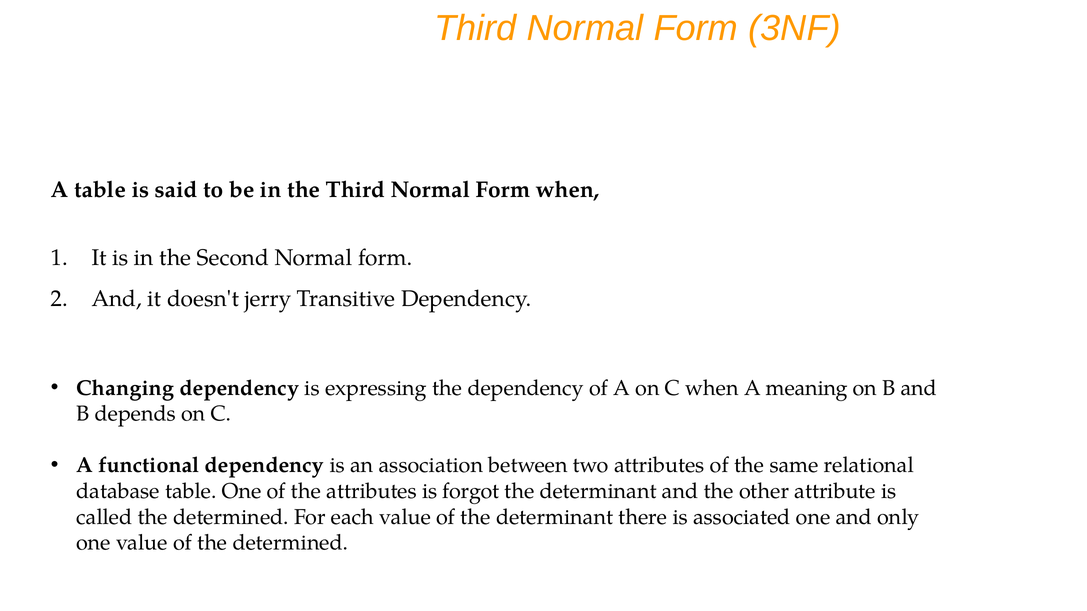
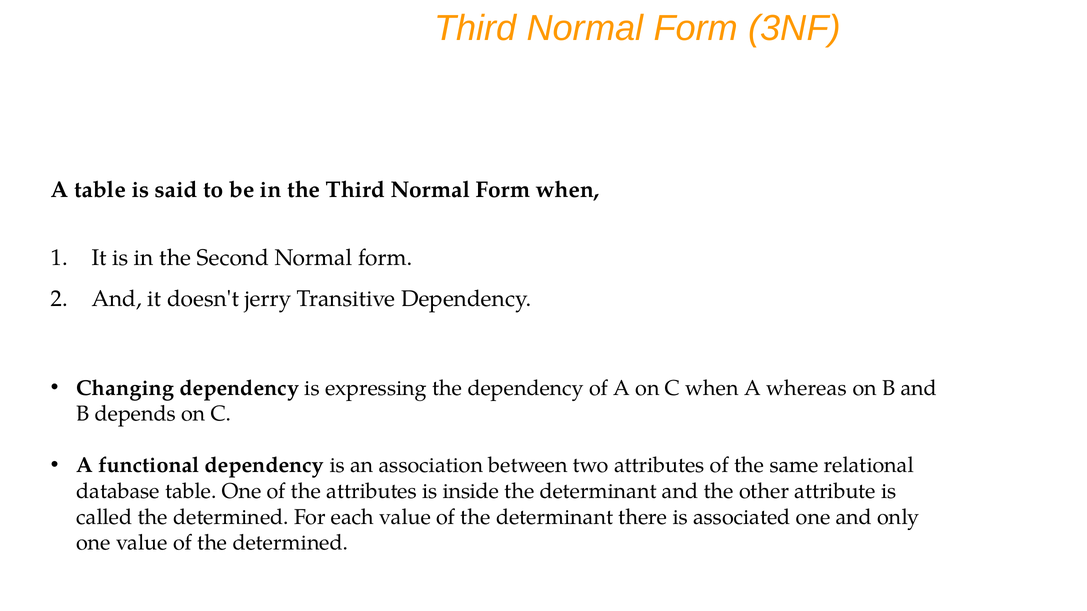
meaning: meaning -> whereas (807, 388)
forgot: forgot -> inside (471, 492)
